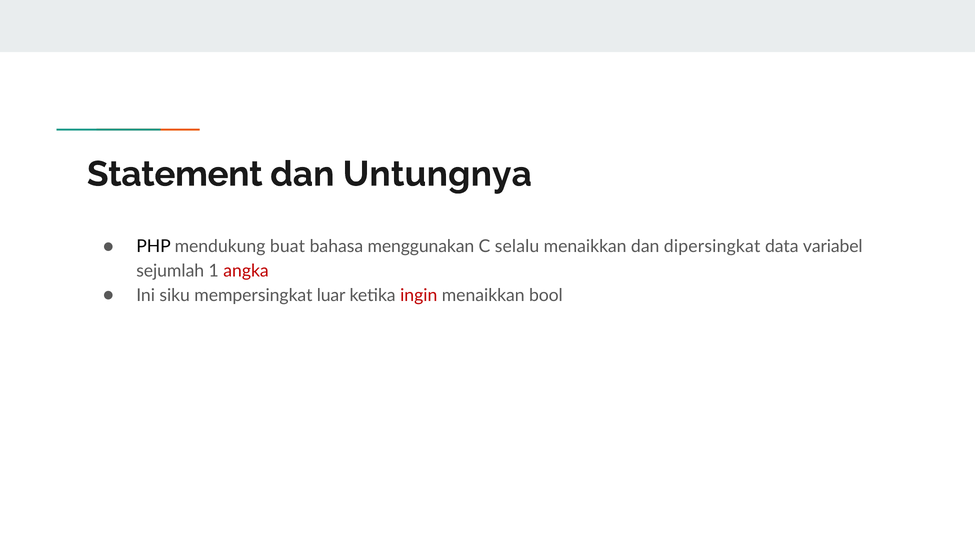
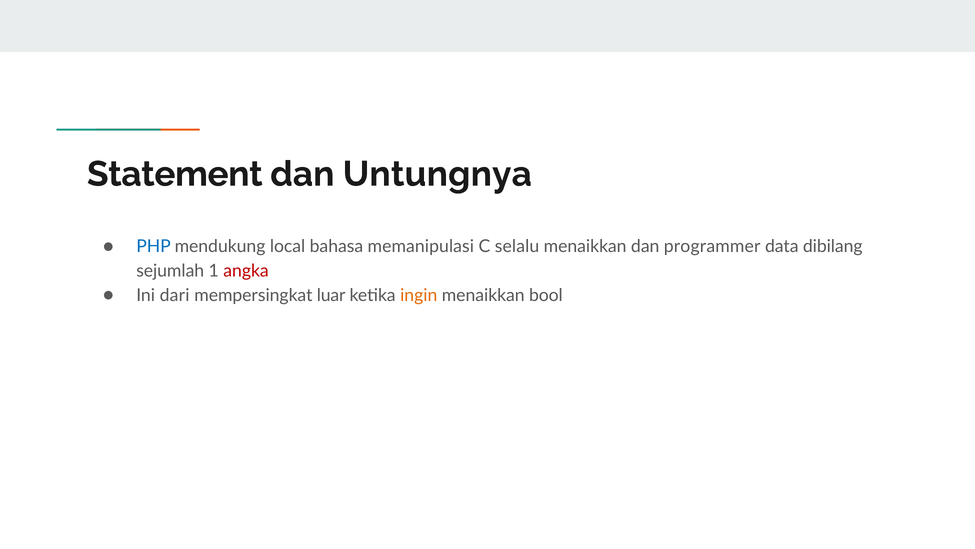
PHP colour: black -> blue (154, 246)
buat: buat -> local (288, 246)
menggunakan: menggunakan -> memanipulasi (421, 246)
dipersingkat: dipersingkat -> programmer (712, 246)
variabel: variabel -> dibilang (833, 246)
siku: siku -> dari (175, 295)
ingin colour: red -> orange (419, 295)
